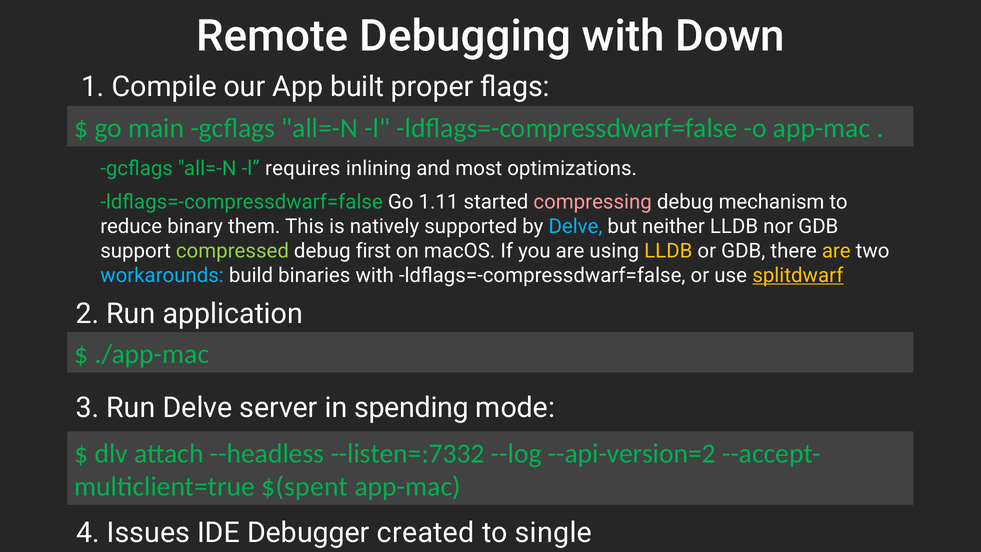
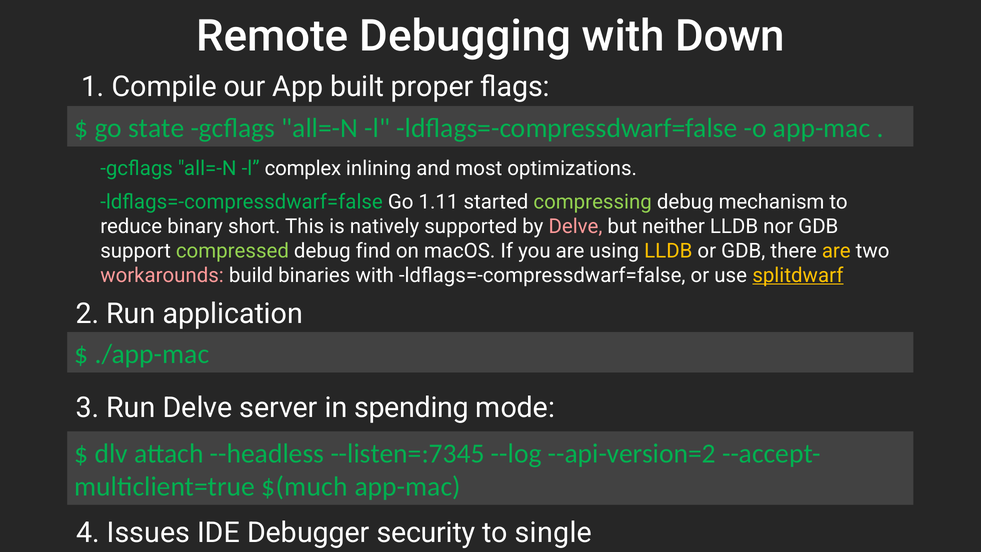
main: main -> state (156, 128)
requires: requires -> complex (303, 169)
compressing colour: pink -> light green (593, 202)
them: them -> short (254, 226)
Delve colour: light blue -> pink (576, 226)
first: first -> find (373, 251)
workarounds colour: light blue -> pink (162, 275)
--listen=:7332: --listen=:7332 -> --listen=:7345 (408, 453)
$(spent: $(spent -> $(much (305, 486)
created: created -> security (426, 532)
